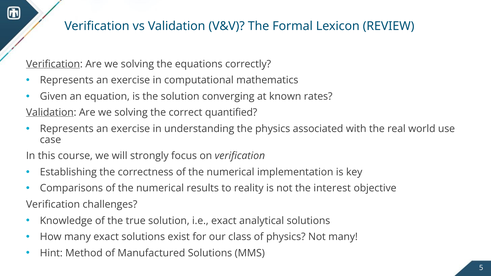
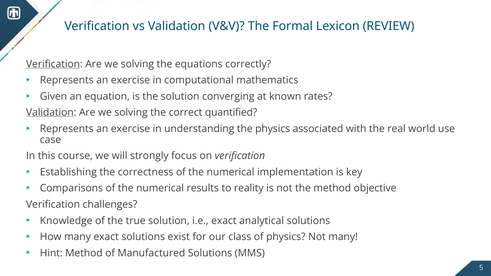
the interest: interest -> method (332, 188)
